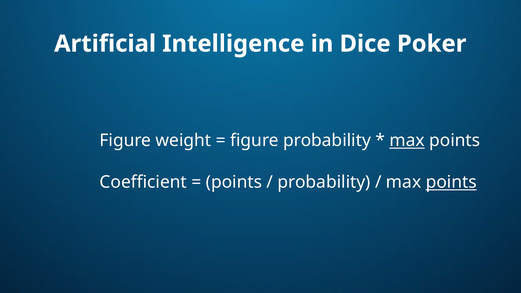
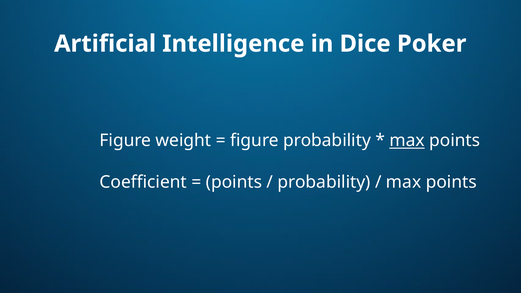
points underline: present -> none (451, 182)
